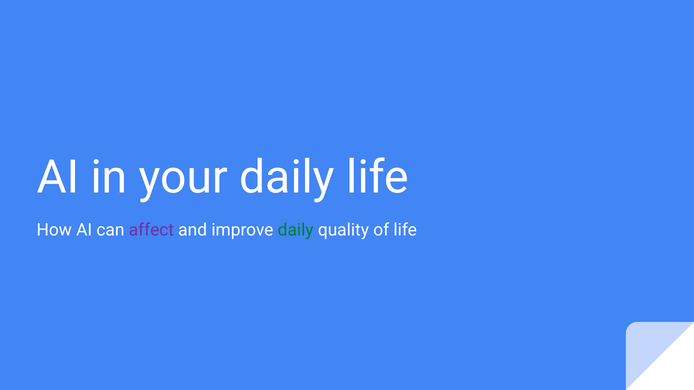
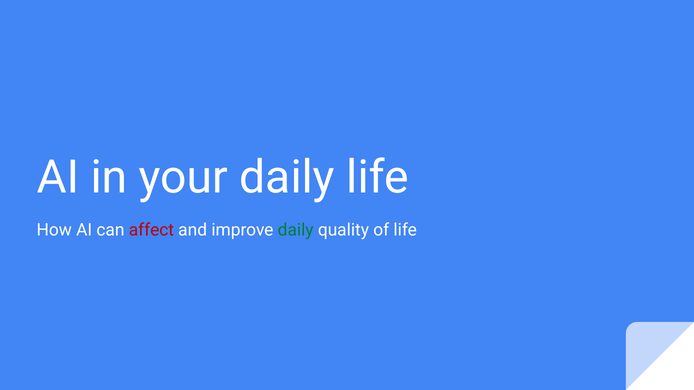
affect colour: purple -> red (151, 230)
